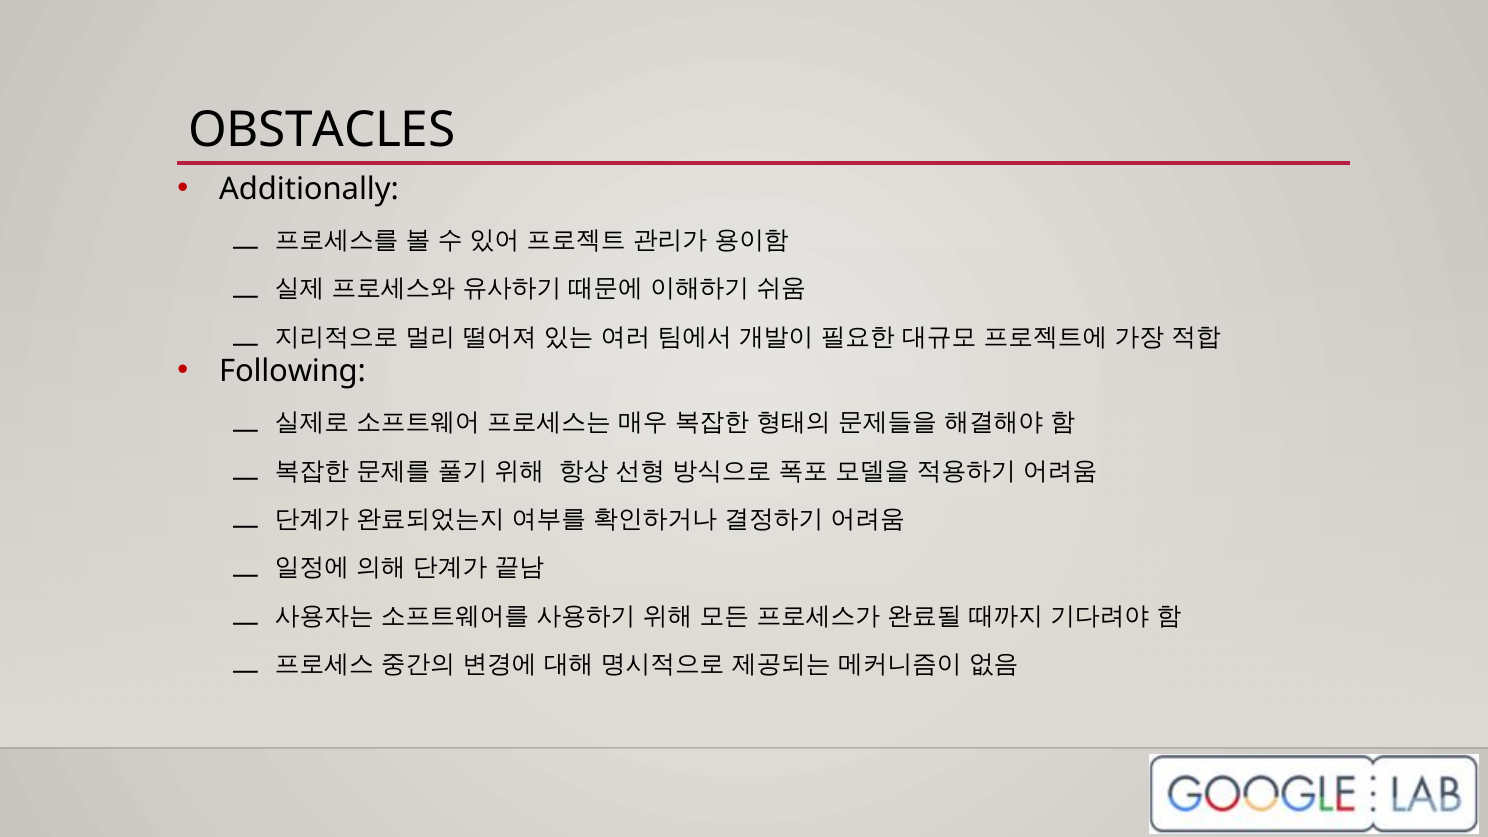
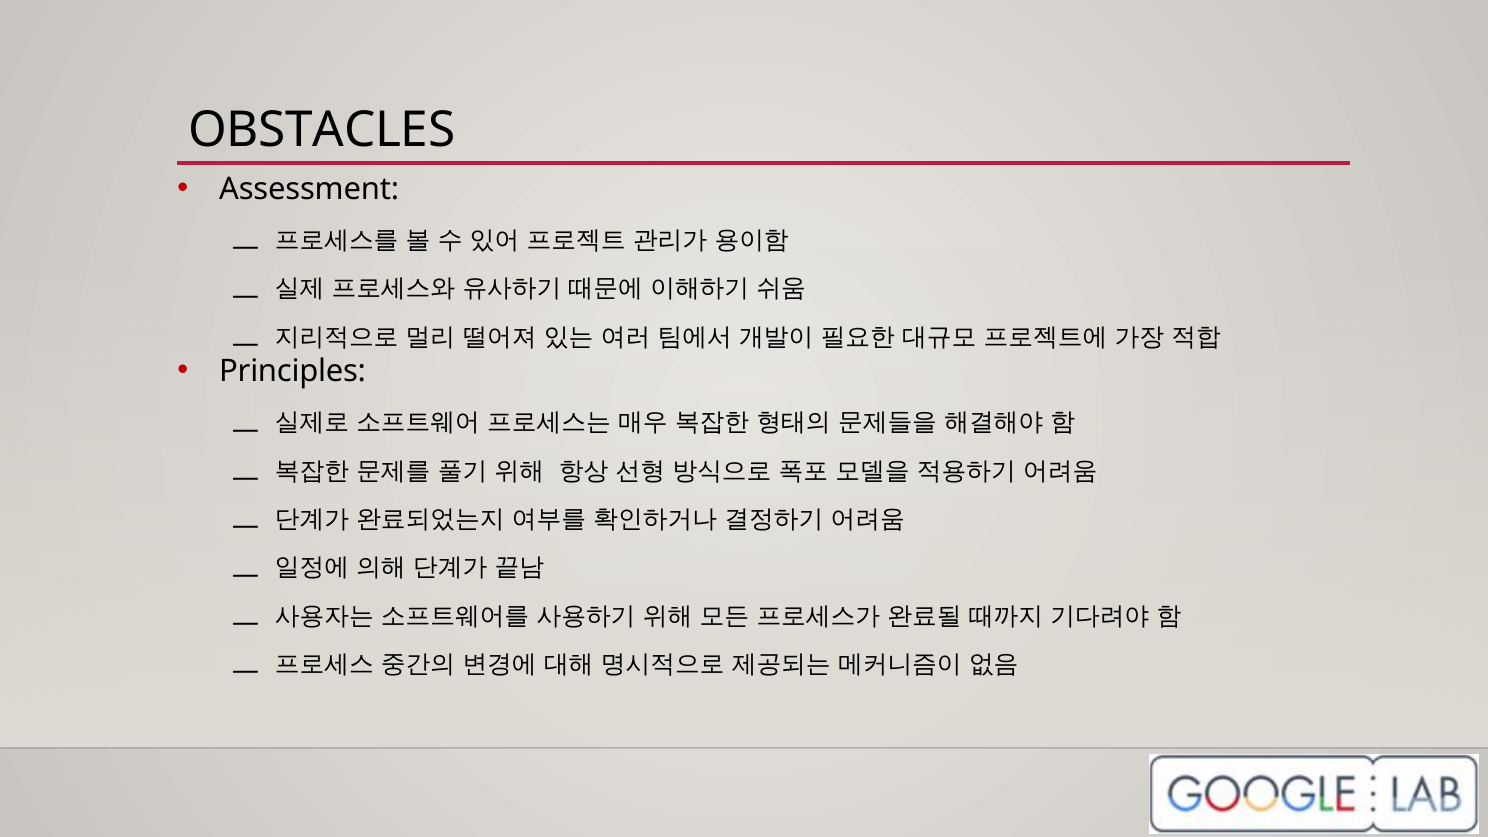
Additionally: Additionally -> Assessment (309, 189)
Following: Following -> Principles (293, 371)
